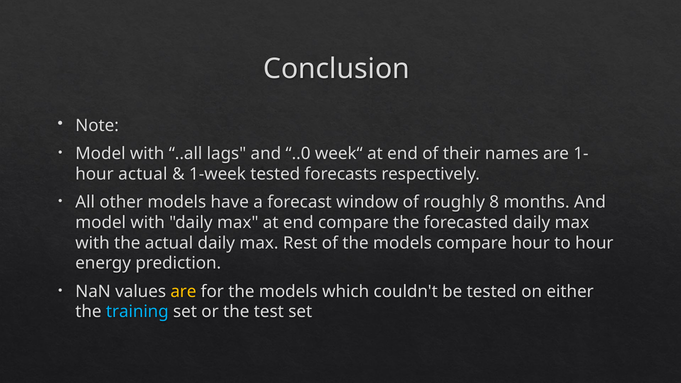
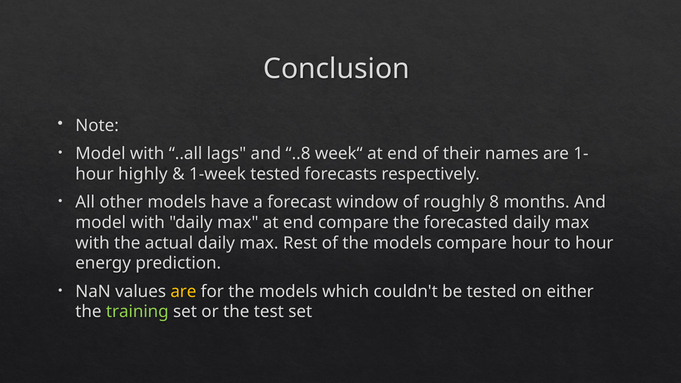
..0: ..0 -> ..8 (298, 154)
hour actual: actual -> highly (143, 174)
training colour: light blue -> light green (137, 312)
